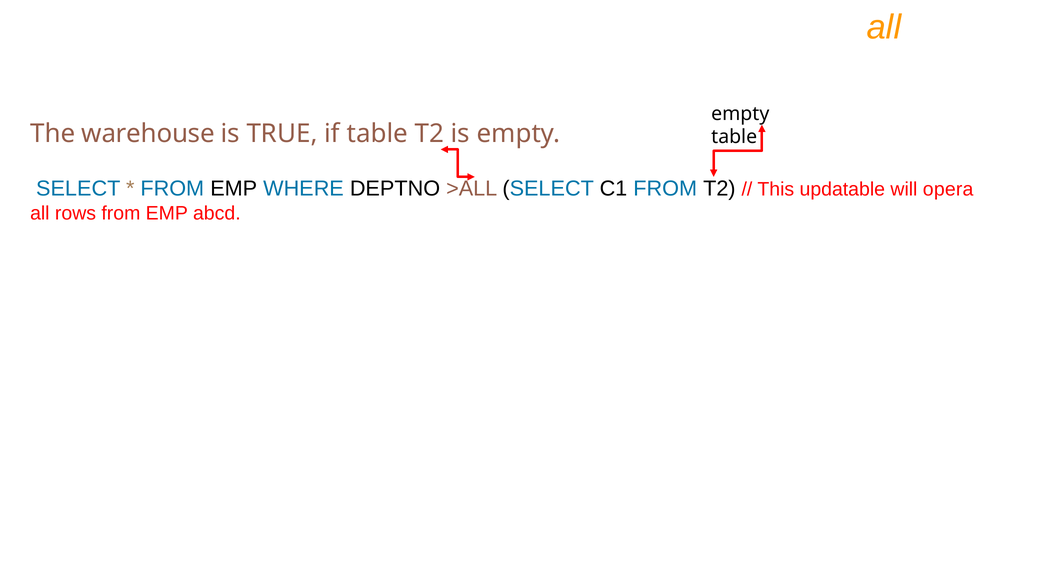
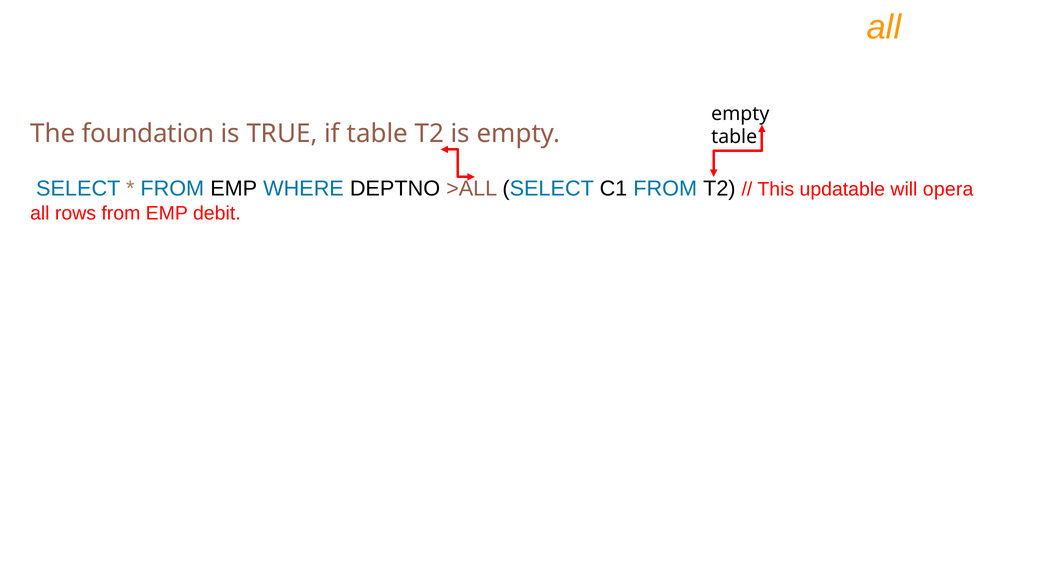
warehouse: warehouse -> foundation (148, 134)
abcd: abcd -> debit (217, 213)
